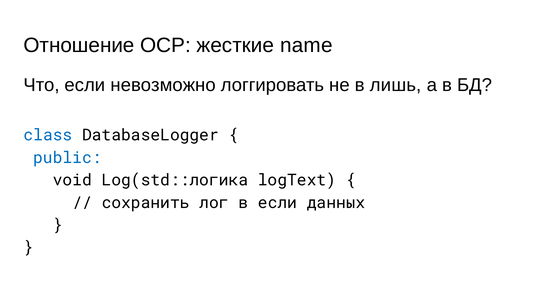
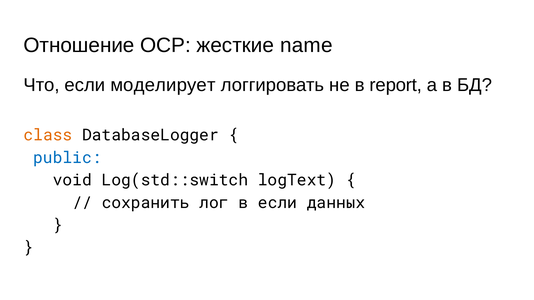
невозможно: невозможно -> моделирует (163, 85)
лишь: лишь -> report (396, 85)
class colour: blue -> orange (48, 135)
Log(std::логика: Log(std::логика -> Log(std::switch (175, 180)
